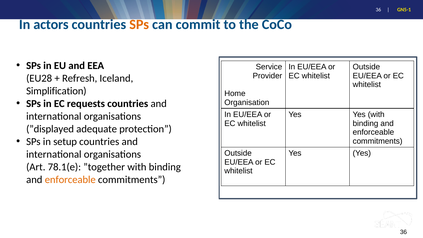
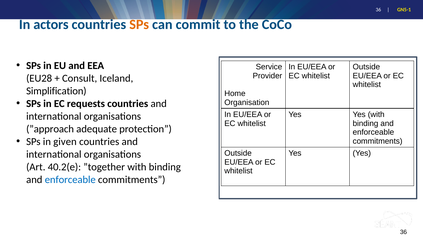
Refresh: Refresh -> Consult (80, 78)
”displayed: ”displayed -> ”approach (50, 129)
setup: setup -> given (65, 142)
78.1(e: 78.1(e -> 40.2(e (64, 167)
enforceable colour: orange -> blue (70, 180)
